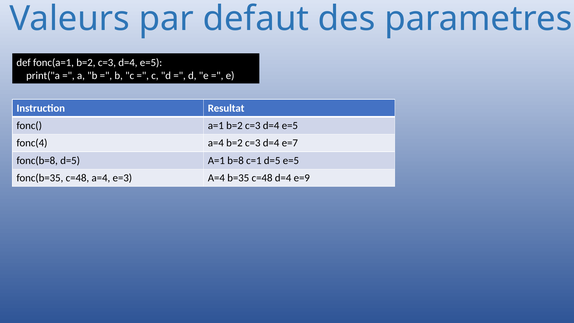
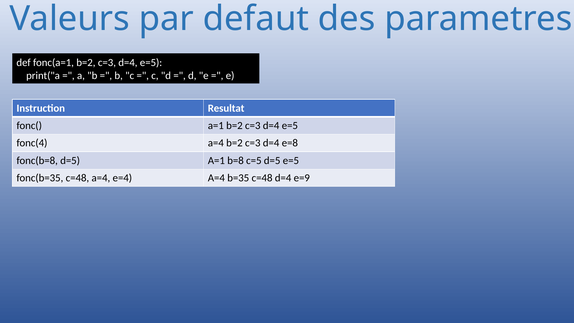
e=7: e=7 -> e=8 (290, 143)
c=1: c=1 -> c=5 (254, 160)
e=3: e=3 -> e=4 (122, 178)
